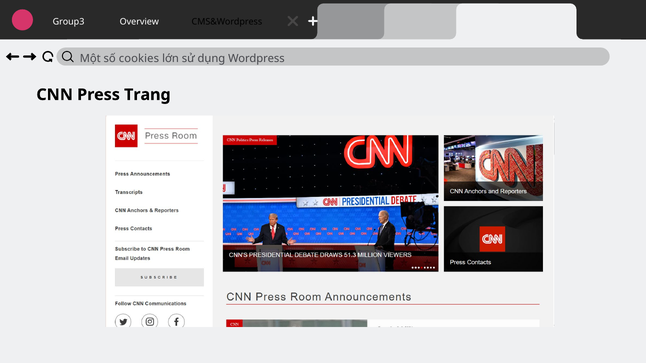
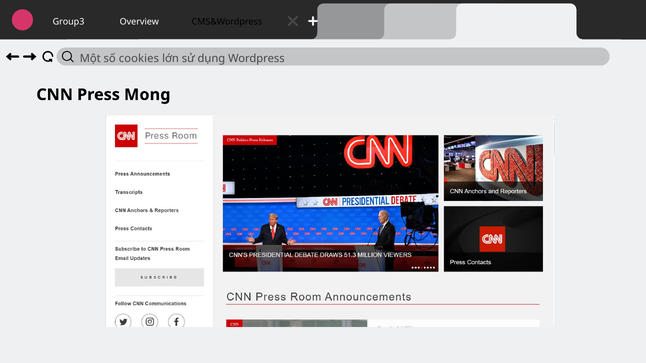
Trang: Trang -> Mong (147, 95)
